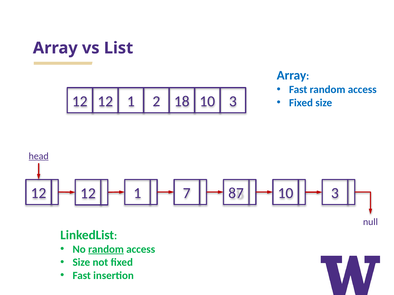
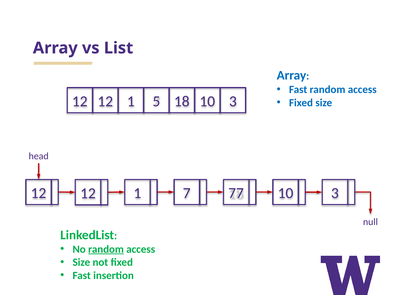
2: 2 -> 5 (156, 101)
head underline: present -> none (39, 156)
87: 87 -> 77 (236, 193)
